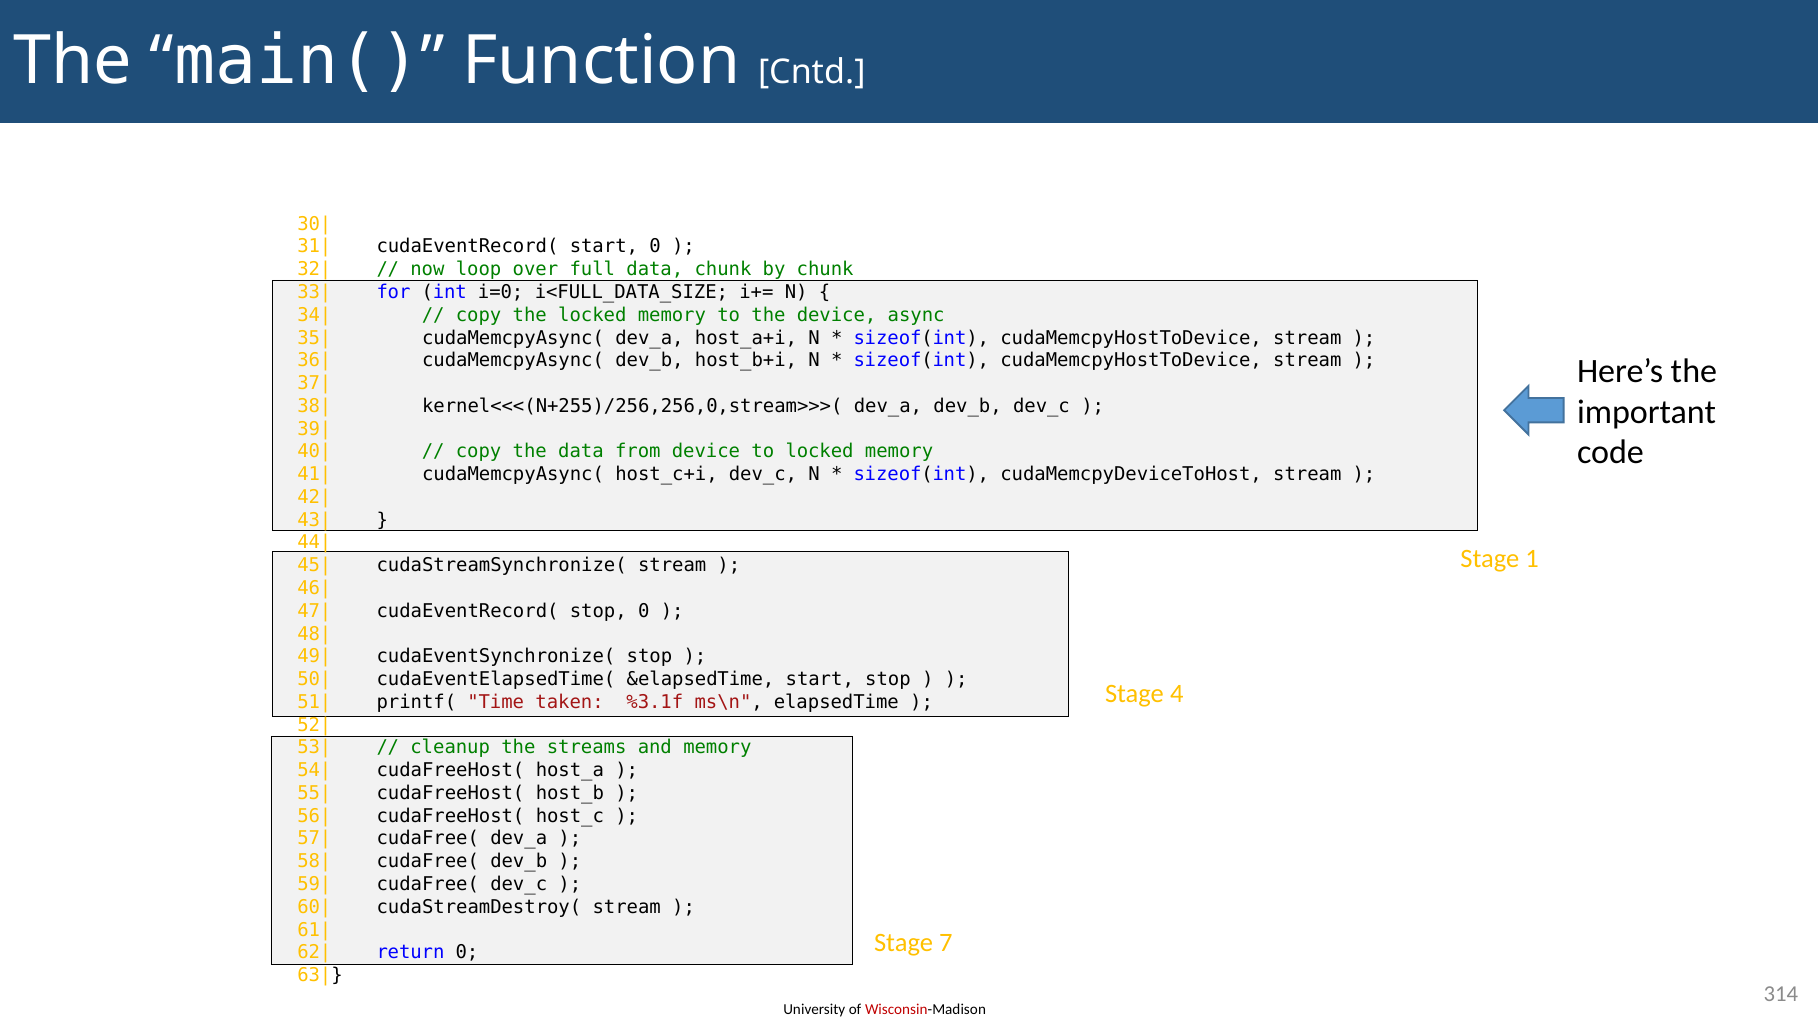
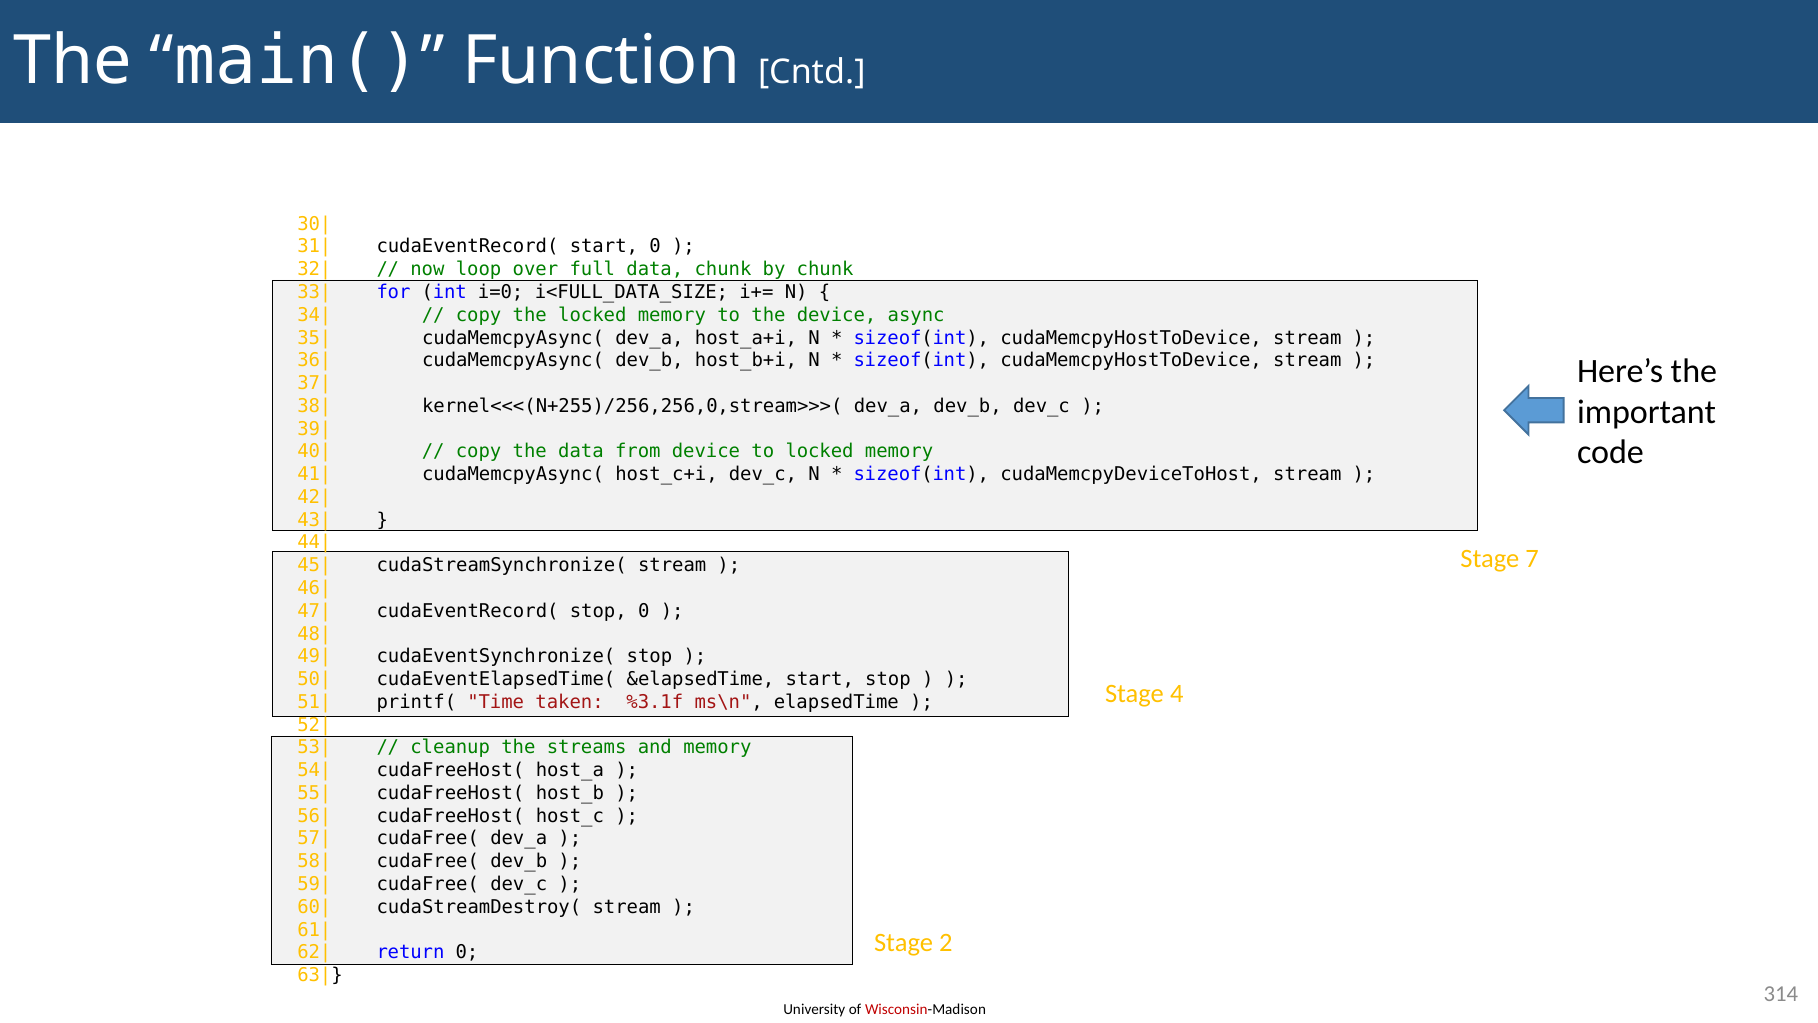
1: 1 -> 7 (1532, 558)
7: 7 -> 2 (946, 942)
